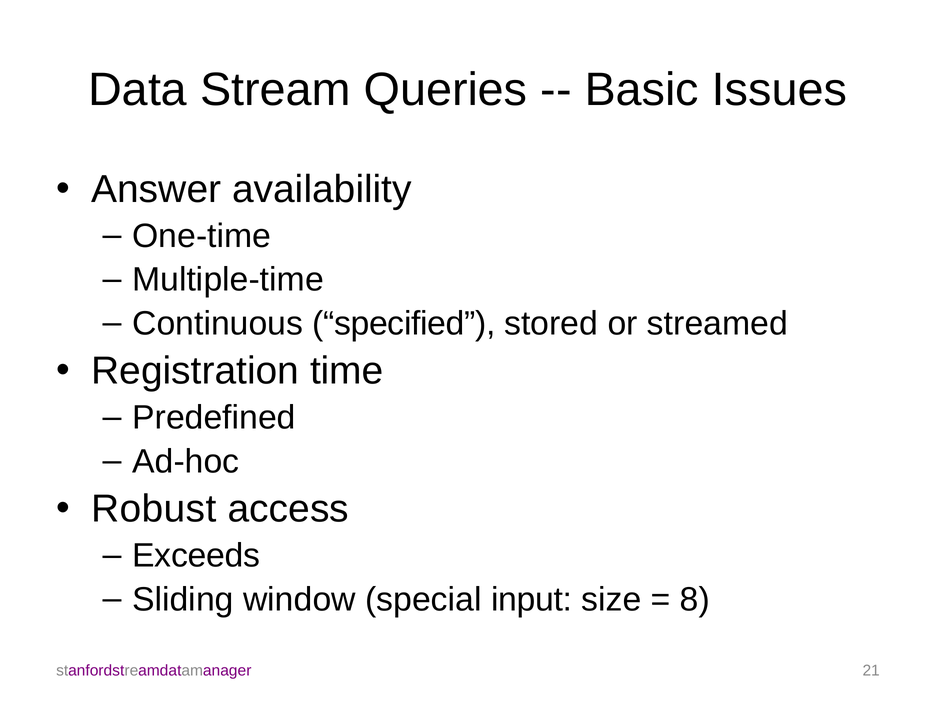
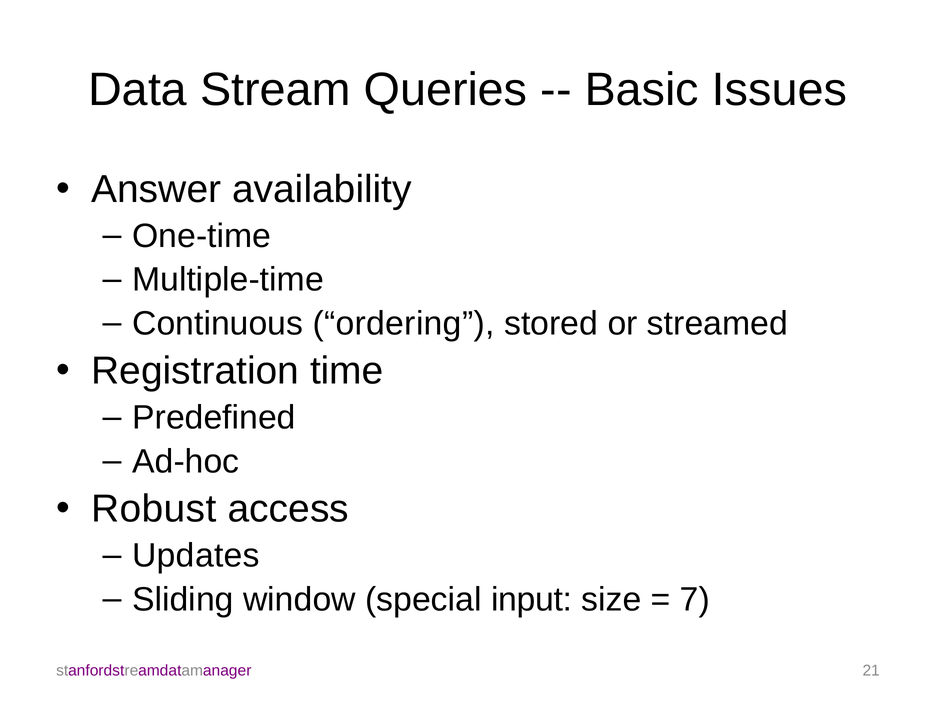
specified: specified -> ordering (404, 323)
Exceeds: Exceeds -> Updates (196, 556)
8: 8 -> 7 (695, 599)
